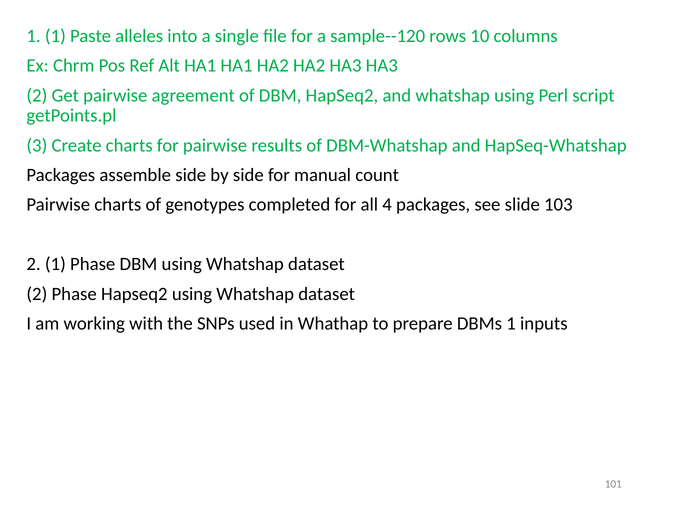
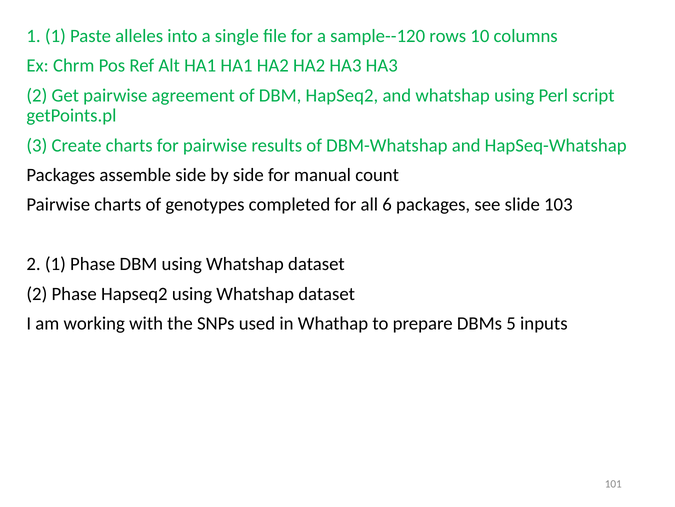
4: 4 -> 6 (387, 204)
DBMs 1: 1 -> 5 (511, 323)
